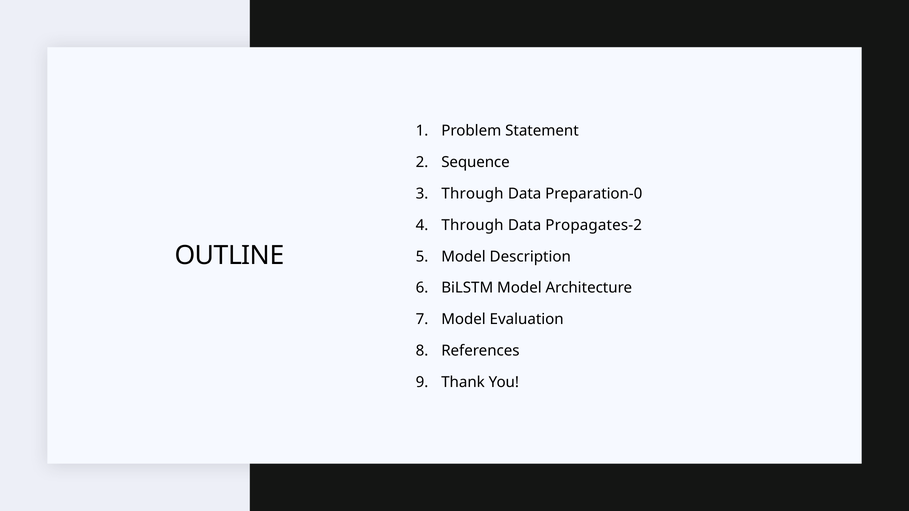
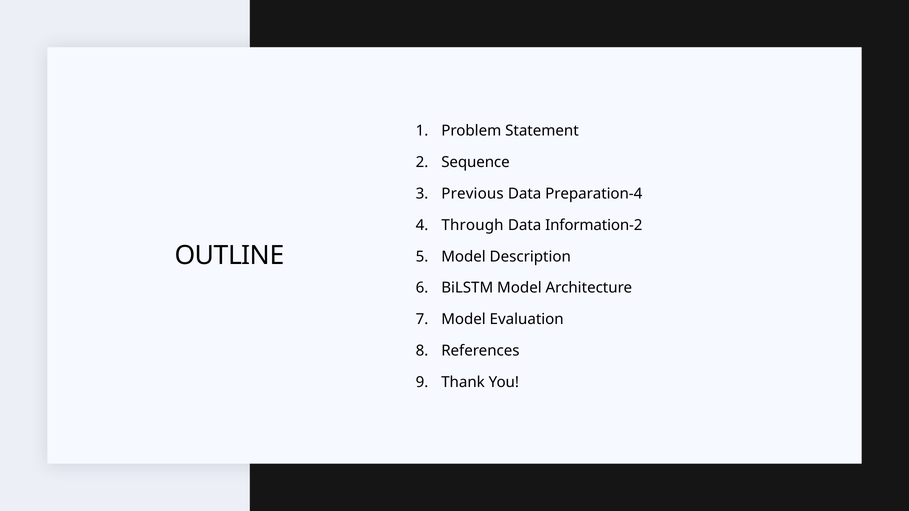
Through: Through -> Previous (473, 194)
Preparation-0: Preparation-0 -> Preparation-4 (594, 194)
Propagates-2: Propagates-2 -> Information-2 (594, 225)
